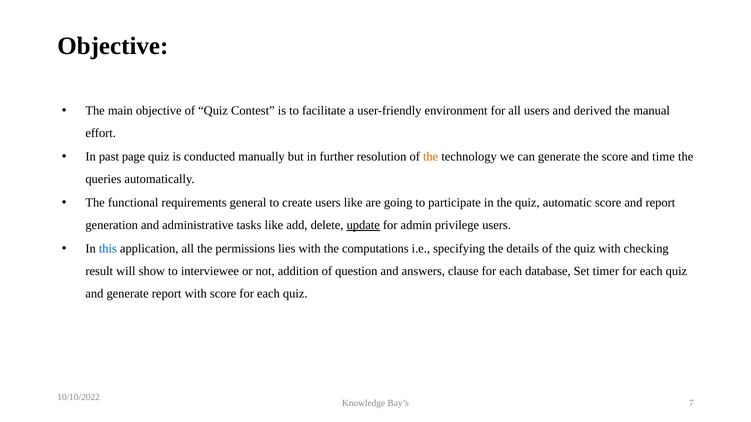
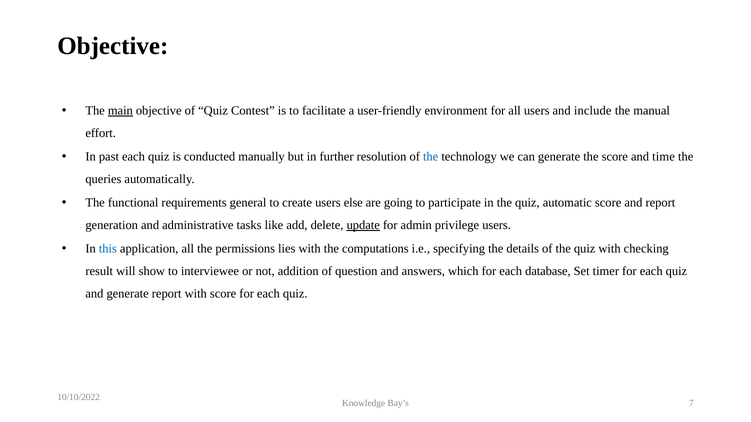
main underline: none -> present (120, 111)
derived: derived -> include (593, 111)
past page: page -> each (133, 157)
the colour: orange -> blue (431, 157)
users like: like -> else (353, 203)
clause: clause -> which (463, 271)
